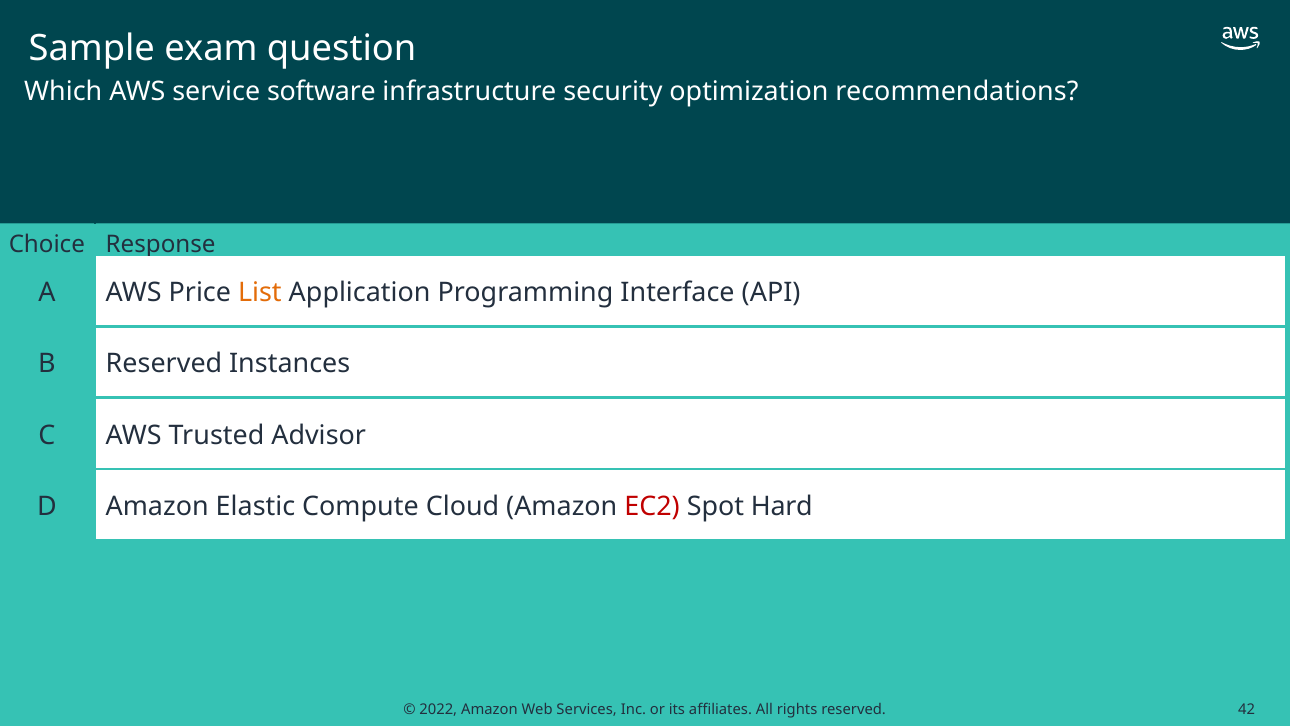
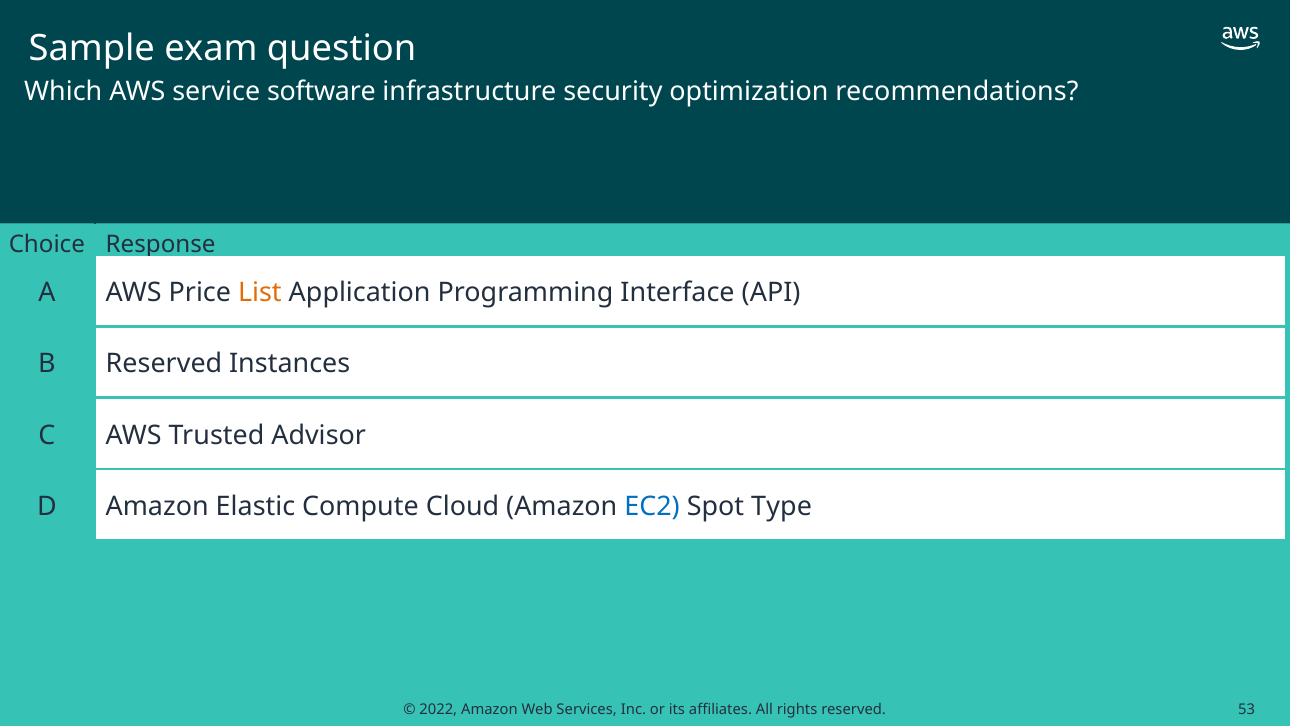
EC2 colour: red -> blue (652, 506)
Hard: Hard -> Type (782, 506)
42: 42 -> 53 (1247, 709)
